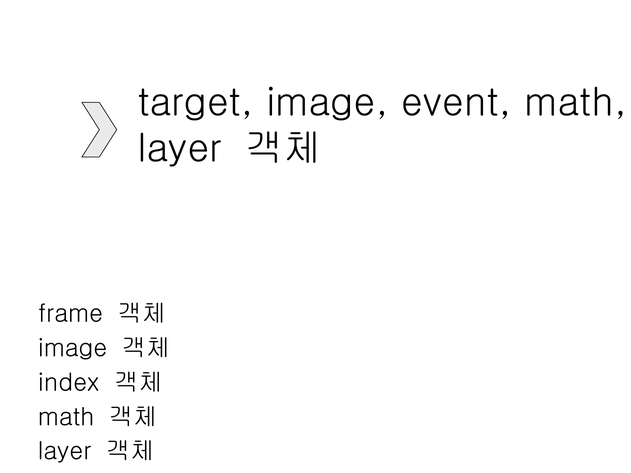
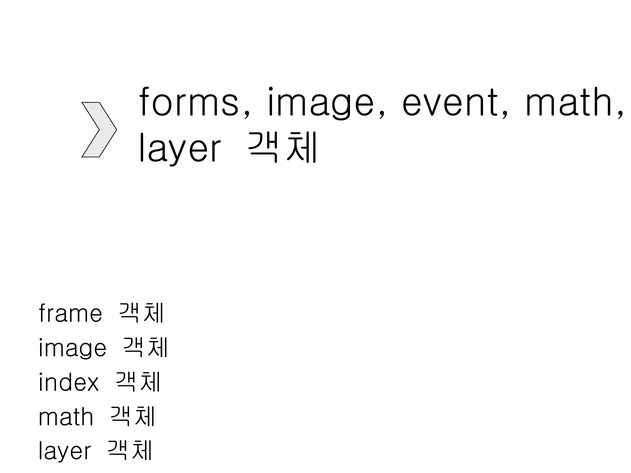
target: target -> forms (196, 103)
